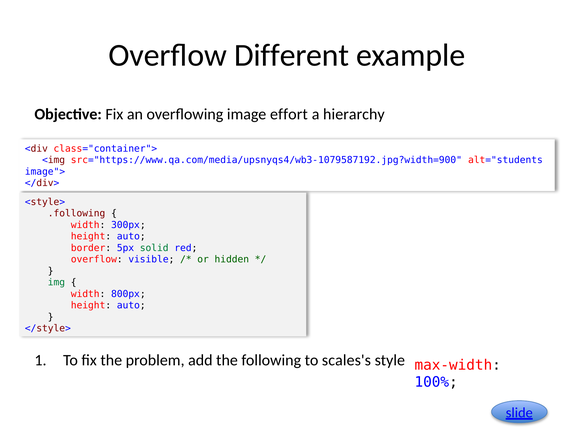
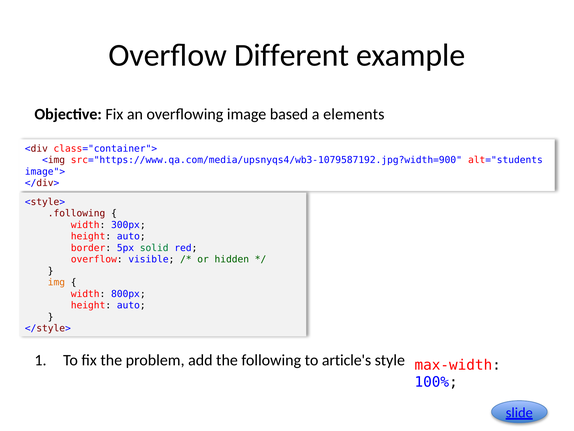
effort: effort -> based (289, 114)
hierarchy: hierarchy -> elements (354, 114)
img colour: green -> orange (56, 282)
scales's: scales's -> article's (347, 360)
